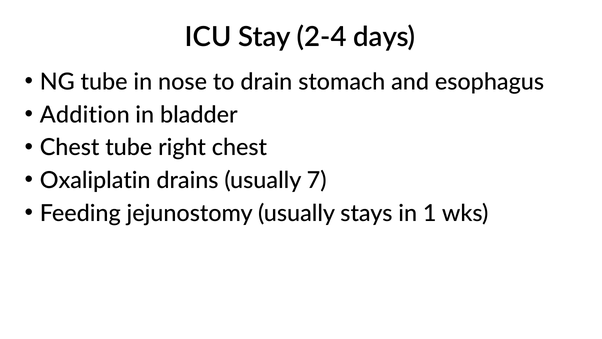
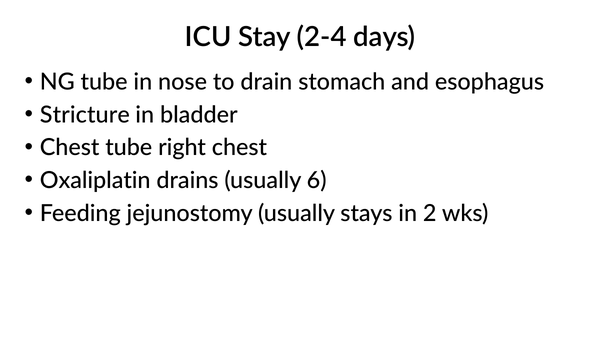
Addition: Addition -> Stricture (85, 115)
7: 7 -> 6 (317, 180)
1: 1 -> 2 (430, 213)
